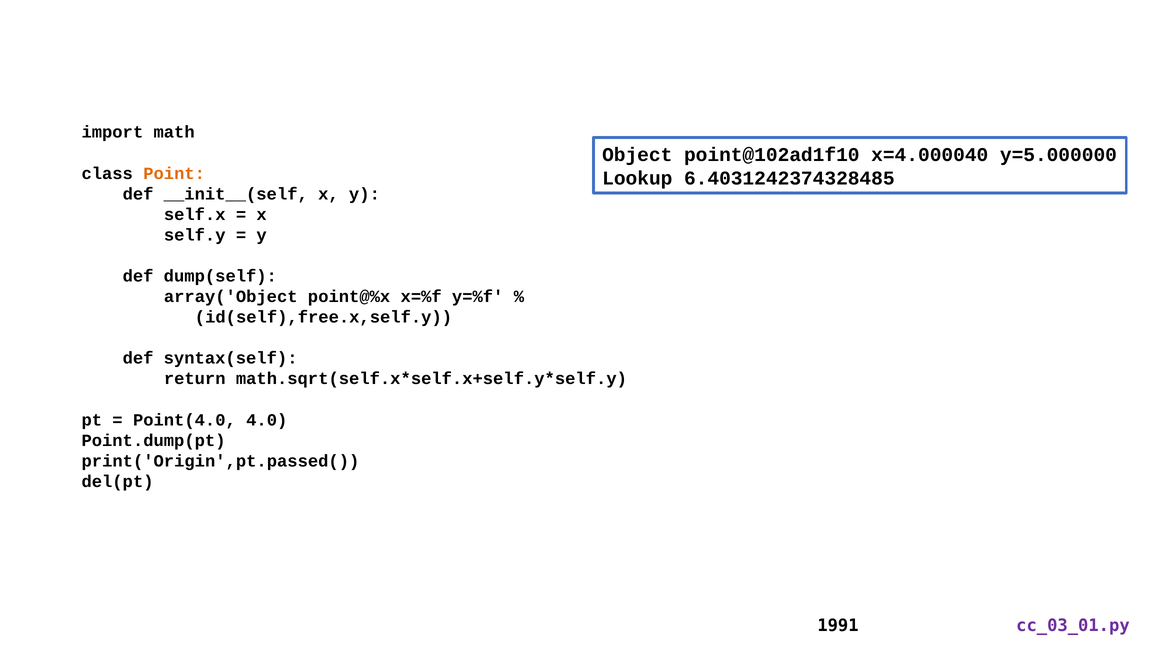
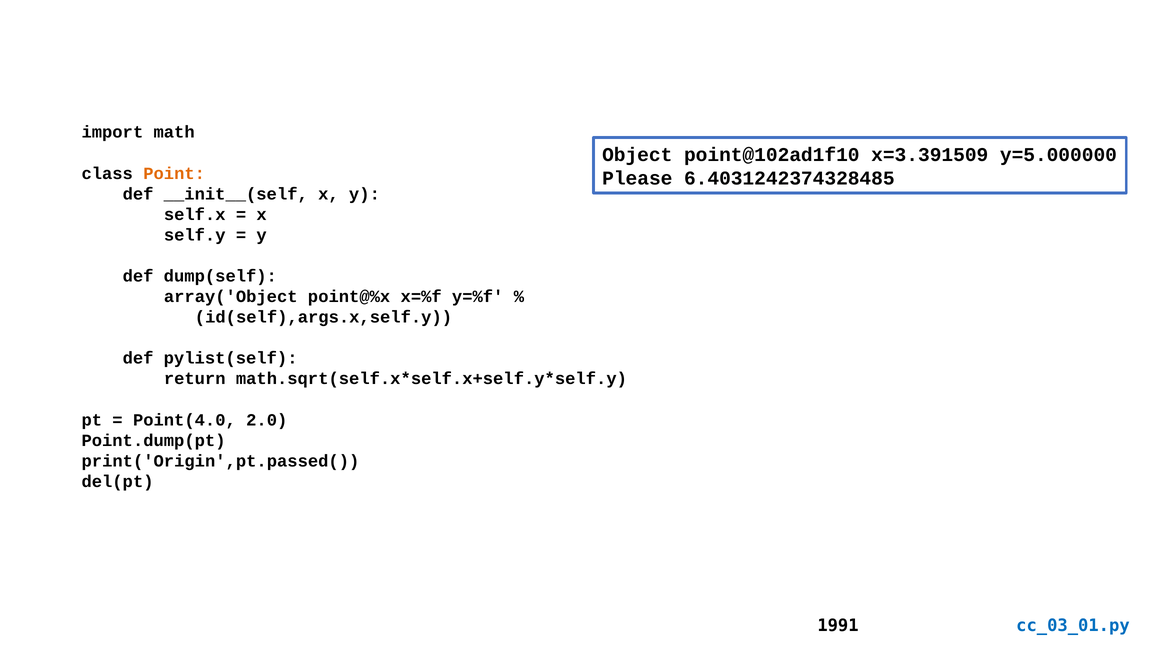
x=4.000040: x=4.000040 -> x=3.391509 (930, 155)
Lookup: Lookup -> Please (637, 179)
id(self),free.x,self.y: id(self),free.x,self.y -> id(self),args.x,self.y (323, 317)
syntax(self: syntax(self -> pylist(self (231, 358)
4.0: 4.0 -> 2.0 (267, 420)
cc_03_01.py colour: purple -> blue (1073, 626)
